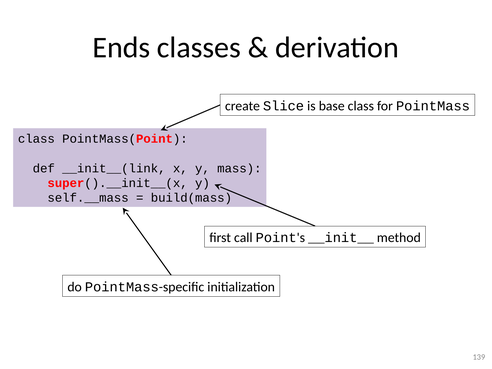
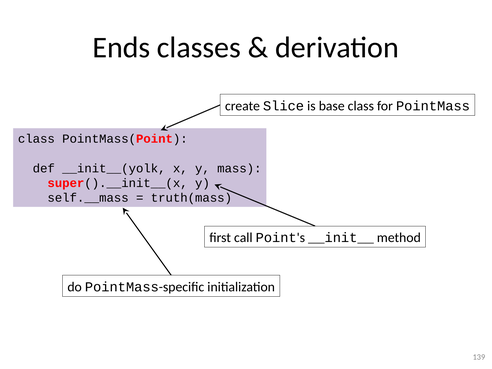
__init__(link: __init__(link -> __init__(yolk (114, 168)
build(mass: build(mass -> truth(mass (191, 198)
